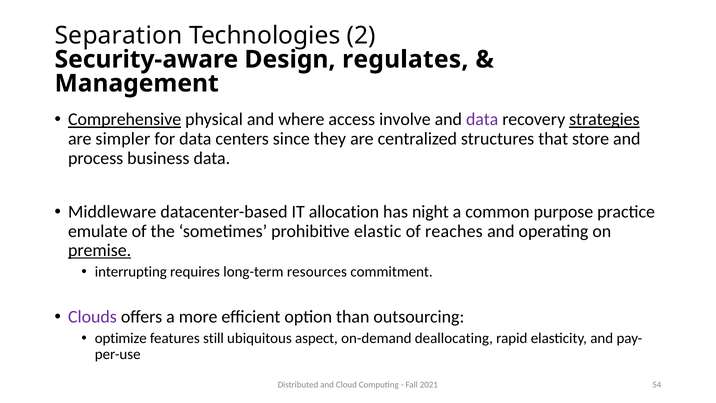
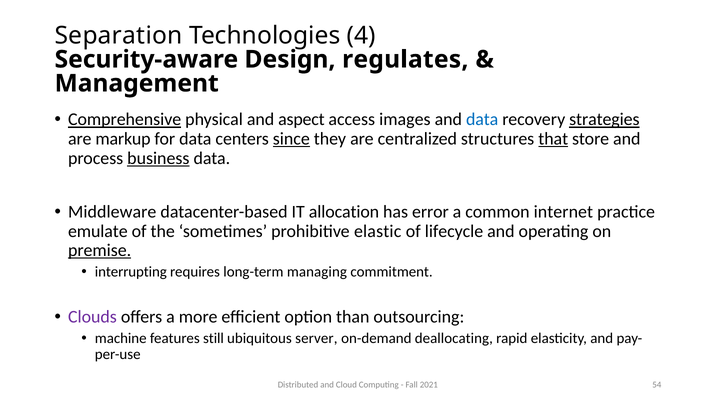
2: 2 -> 4 (361, 35)
where: where -> aspect (301, 119)
involve: involve -> images (405, 119)
data colour: purple -> blue (482, 119)
simpler: simpler -> markup (123, 139)
since underline: none -> present (291, 139)
that underline: none -> present (553, 139)
business underline: none -> present (158, 158)
night: night -> error (430, 212)
purpose: purpose -> internet (563, 212)
reaches: reaches -> lifecycle (454, 231)
resources: resources -> managing (317, 272)
optimize: optimize -> machine (121, 338)
aspect: aspect -> server (316, 338)
